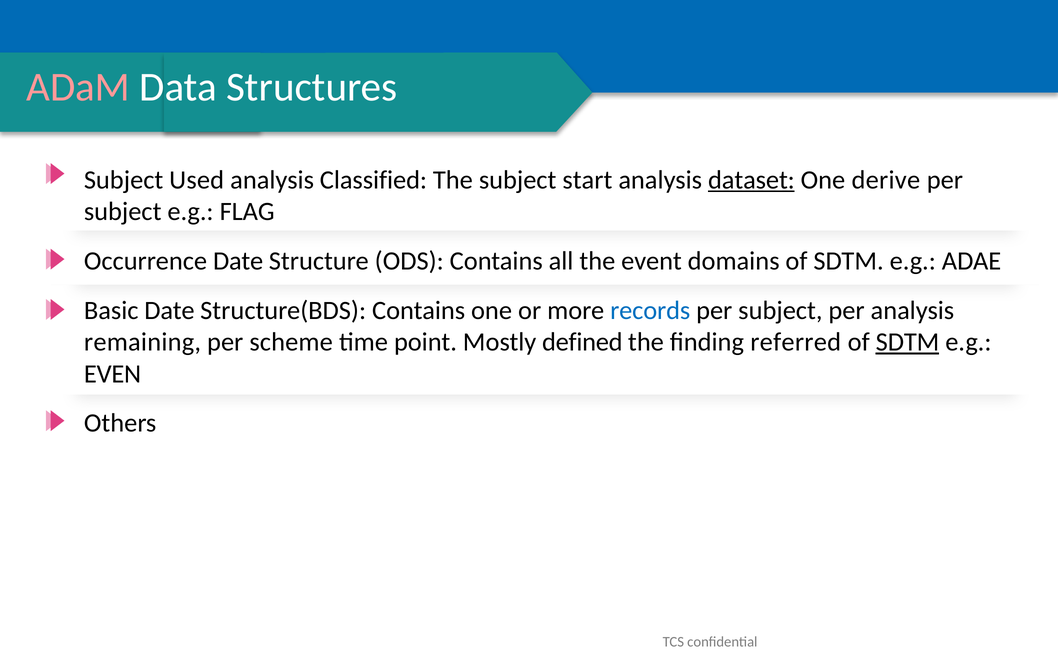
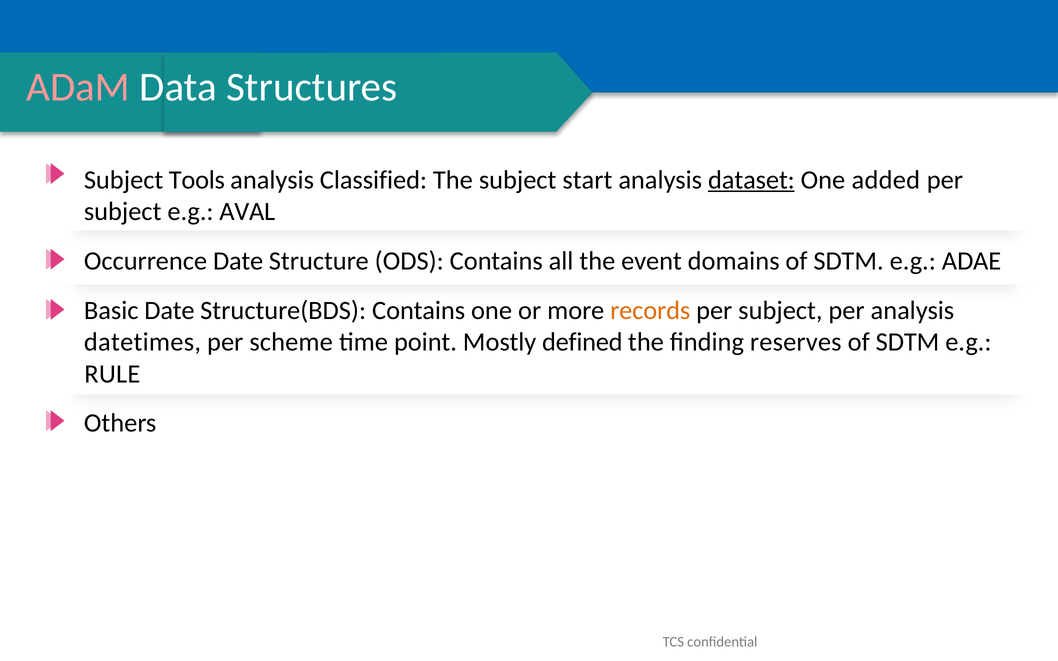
Used: Used -> Tools (197, 180)
derive: derive -> added (886, 180)
FLAG: FLAG -> AVAL (247, 212)
records colour: blue -> orange (650, 311)
remaining: remaining -> datetimes (142, 342)
referred: referred -> reserves (796, 342)
SDTM underline: present -> none (908, 342)
EVEN: EVEN -> RULE (112, 374)
